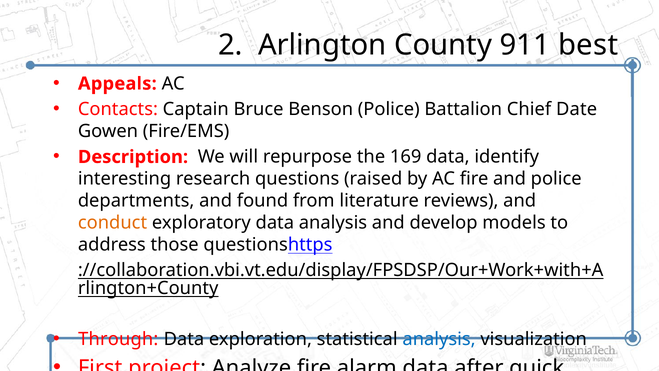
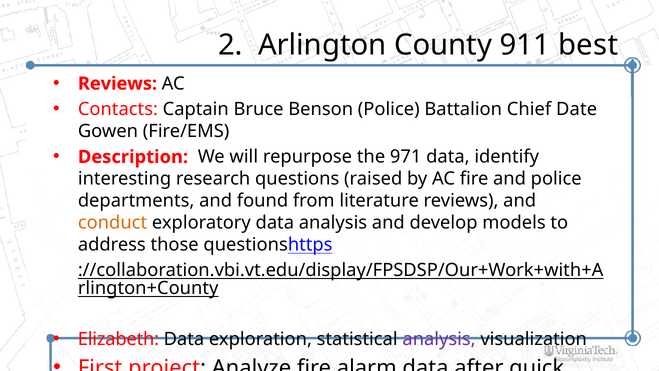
Appeals: Appeals -> Reviews (117, 84)
169: 169 -> 971 (406, 157)
Through: Through -> Elizabeth (118, 339)
analysis colour: blue -> purple (439, 339)
